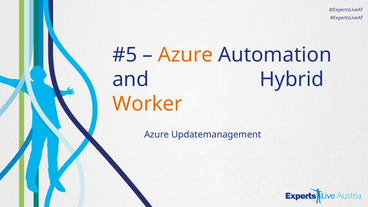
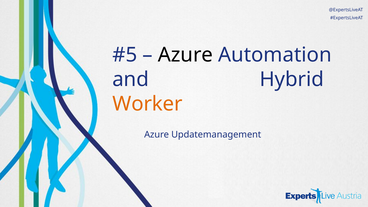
Azure colour: orange -> black (185, 55)
